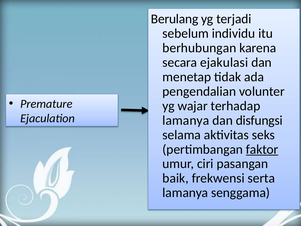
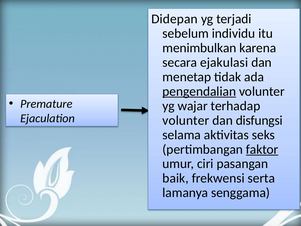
Berulang: Berulang -> Didepan (174, 19)
berhubungan: berhubungan -> menimbulkan (199, 48)
pengendalian underline: none -> present (199, 91)
lamanya: lamanya -> volunter (186, 120)
